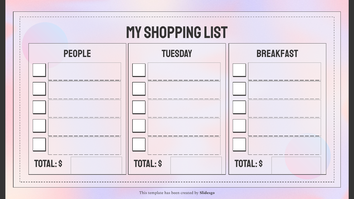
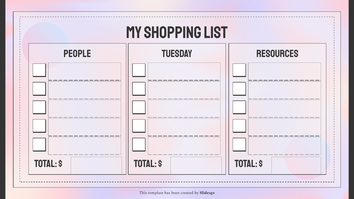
BREAKFAST: BREAKFAST -> RESOURCES (277, 54)
